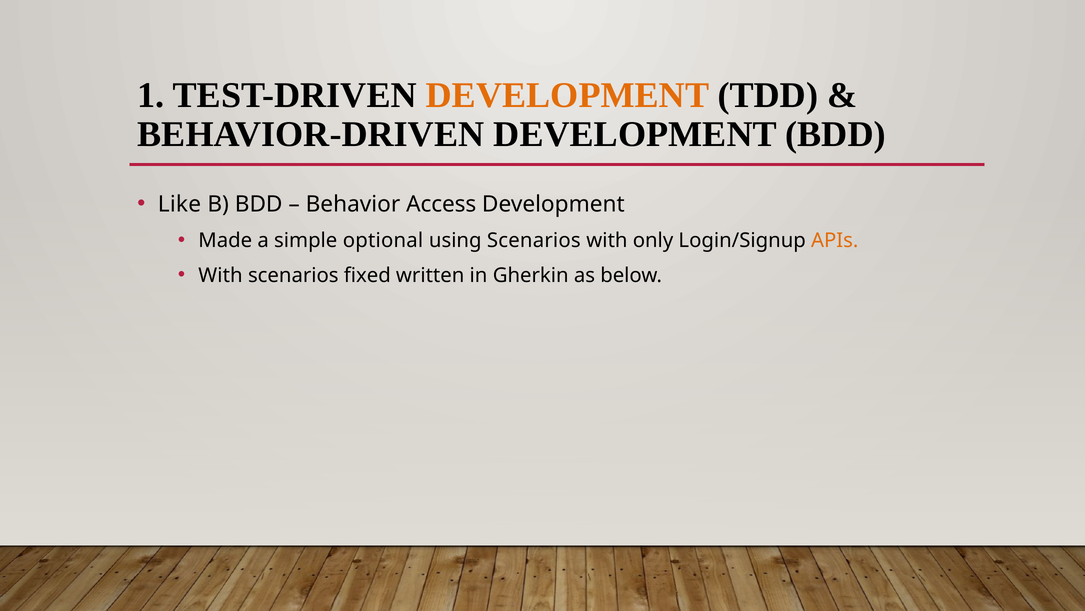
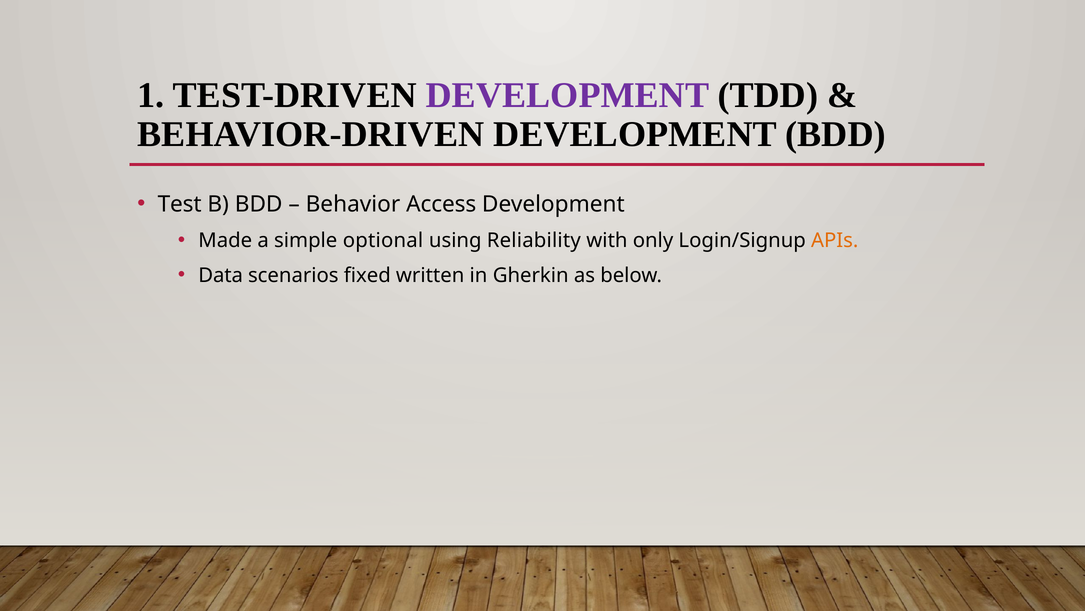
DEVELOPMENT colour: orange -> purple (567, 95)
Like: Like -> Test (180, 204)
using Scenarios: Scenarios -> Reliability (534, 240)
With: With -> Data (221, 275)
